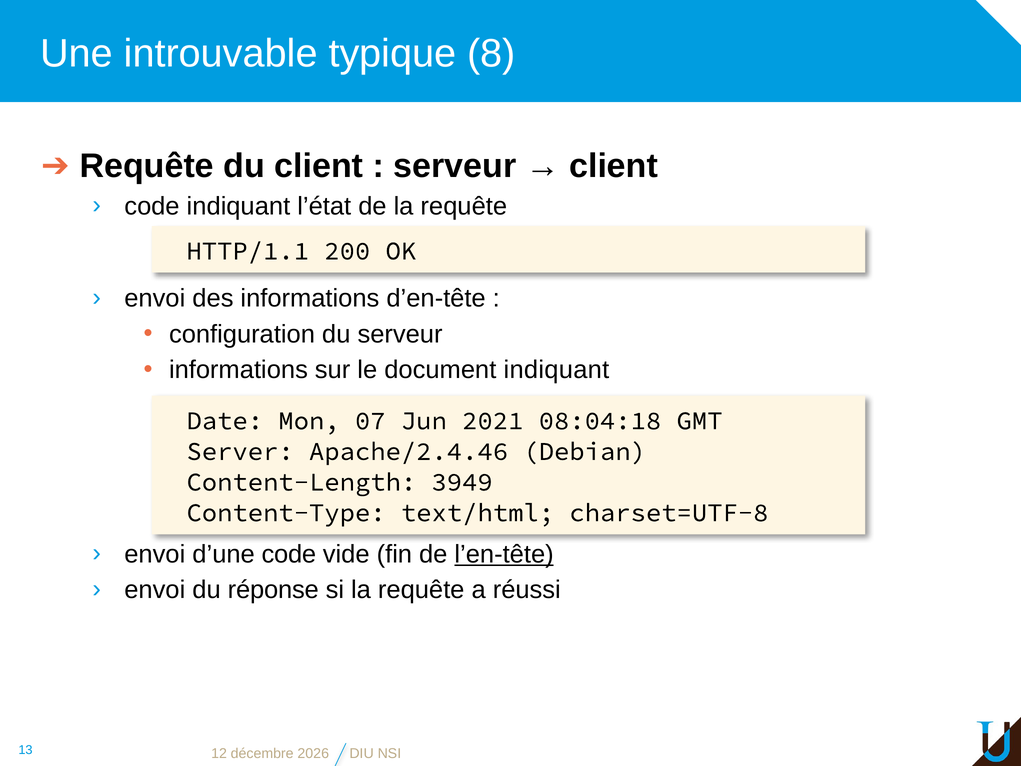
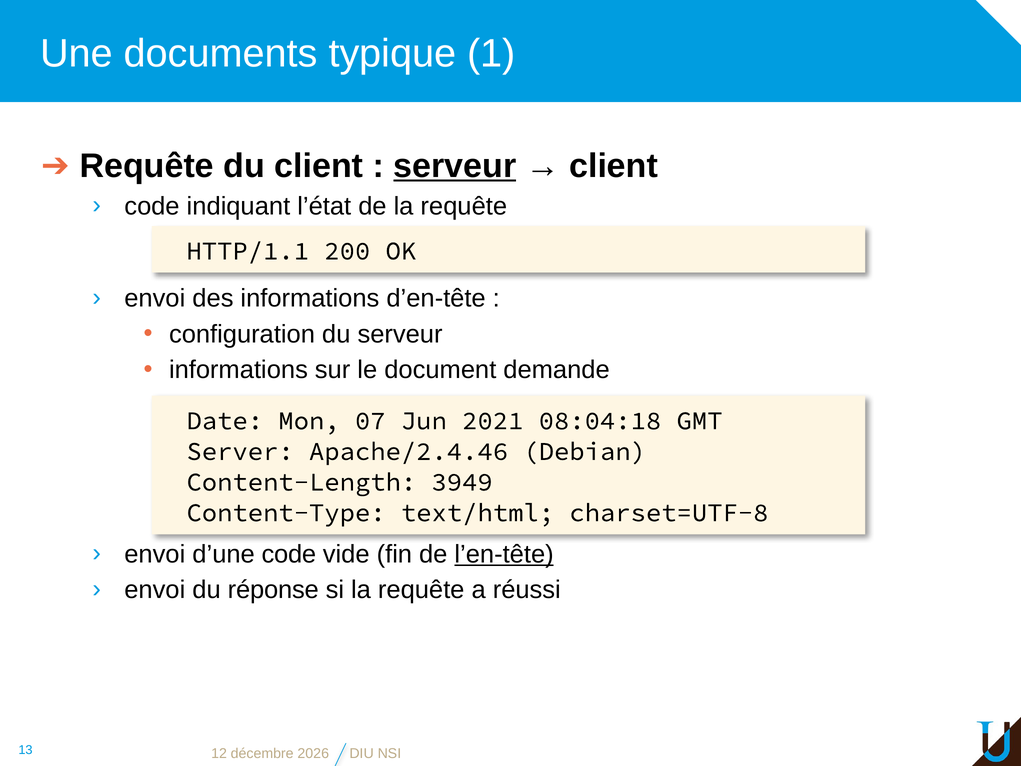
introuvable: introuvable -> documents (221, 54)
8: 8 -> 1 (491, 54)
serveur underline: none -> present (455, 166)
document indiquant: indiquant -> demande (557, 370)
